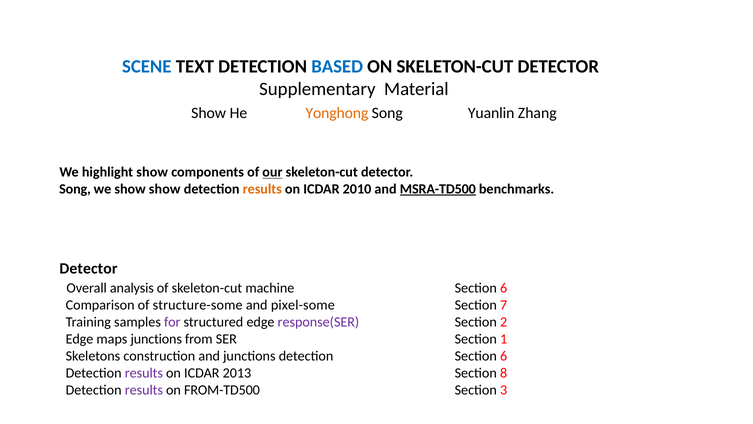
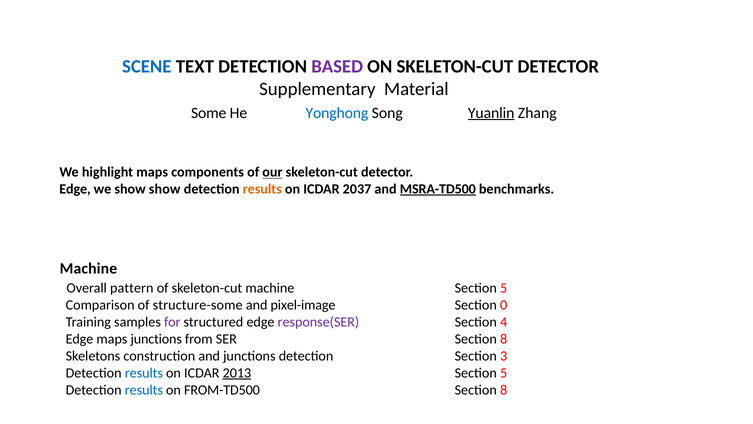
BASED colour: blue -> purple (337, 67)
Show: Show -> Some (209, 113)
Yonghong colour: orange -> blue (337, 113)
Yuanlin underline: none -> present (491, 113)
highlight show: show -> maps (152, 172)
Song: Song -> Edge (75, 189)
2010: 2010 -> 2037 (357, 189)
Detector: Detector -> Machine (88, 268)
analysis: analysis -> pattern (132, 288)
6: 6 -> 5 (504, 288)
pixel-some: pixel-some -> pixel-image (303, 305)
7: 7 -> 0 (504, 305)
2: 2 -> 4 (504, 322)
SER Section 1: 1 -> 8 (504, 339)
detection Section 6: 6 -> 3 (504, 356)
results colour: purple -> blue (144, 373)
2013 underline: none -> present (237, 373)
8: 8 -> 5 (504, 373)
results colour: purple -> blue (144, 390)
3: 3 -> 8 (504, 390)
